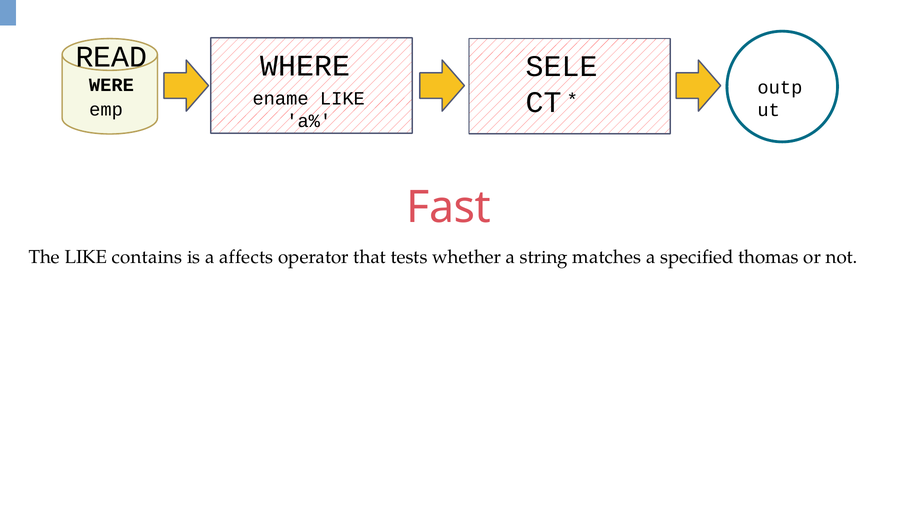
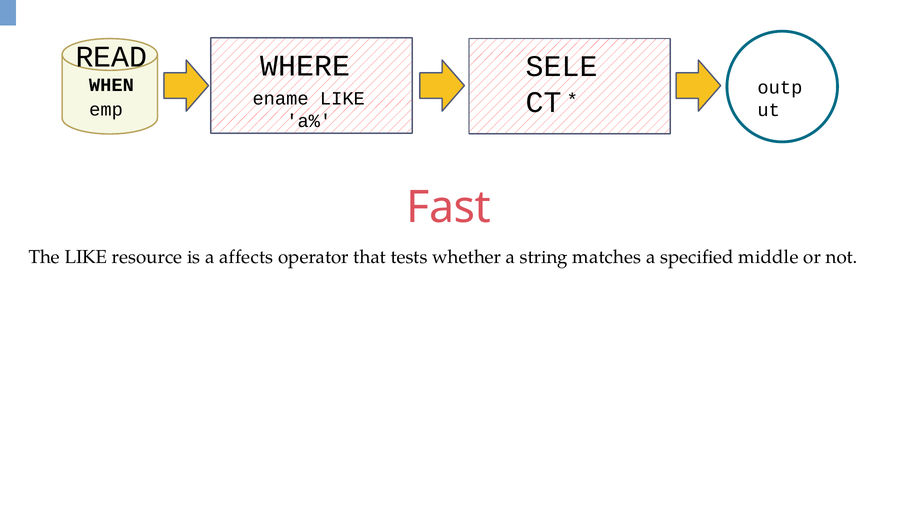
WERE: WERE -> WHEN (111, 85)
contains: contains -> resource (147, 257)
thomas: thomas -> middle (769, 257)
